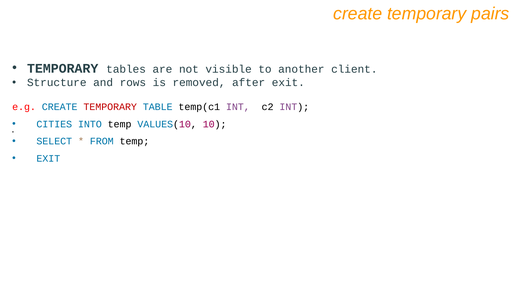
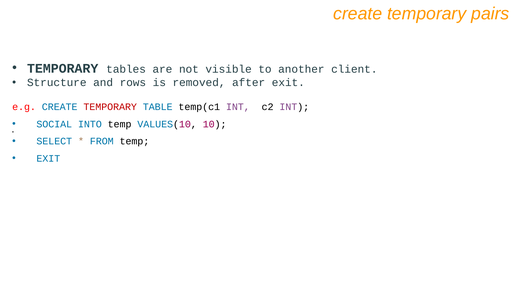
CITIES: CITIES -> SOCIAL (54, 124)
